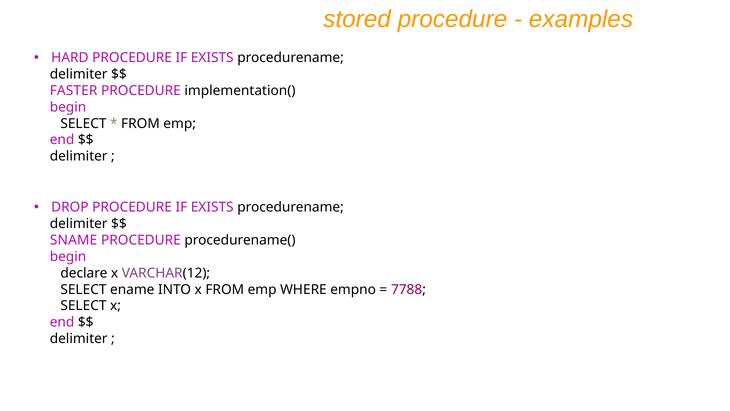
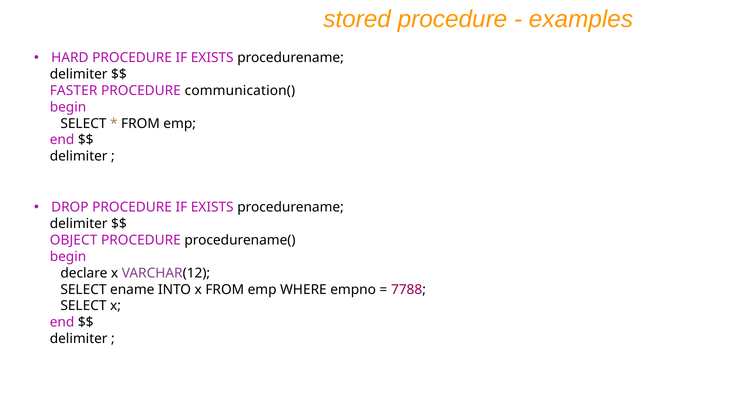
implementation(: implementation( -> communication( (240, 91)
SNAME: SNAME -> OBJECT (74, 240)
